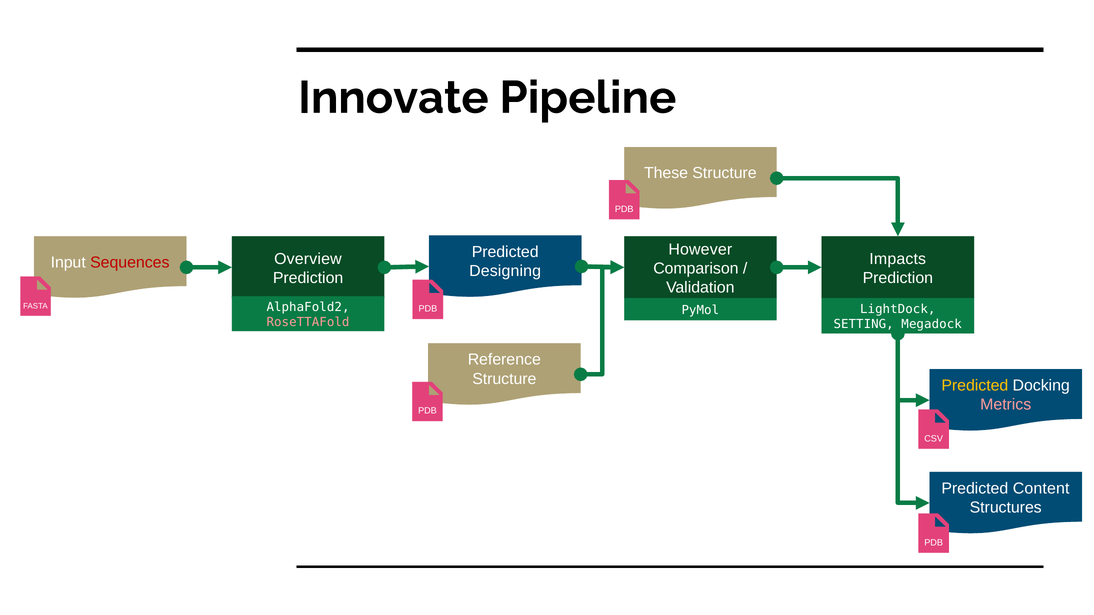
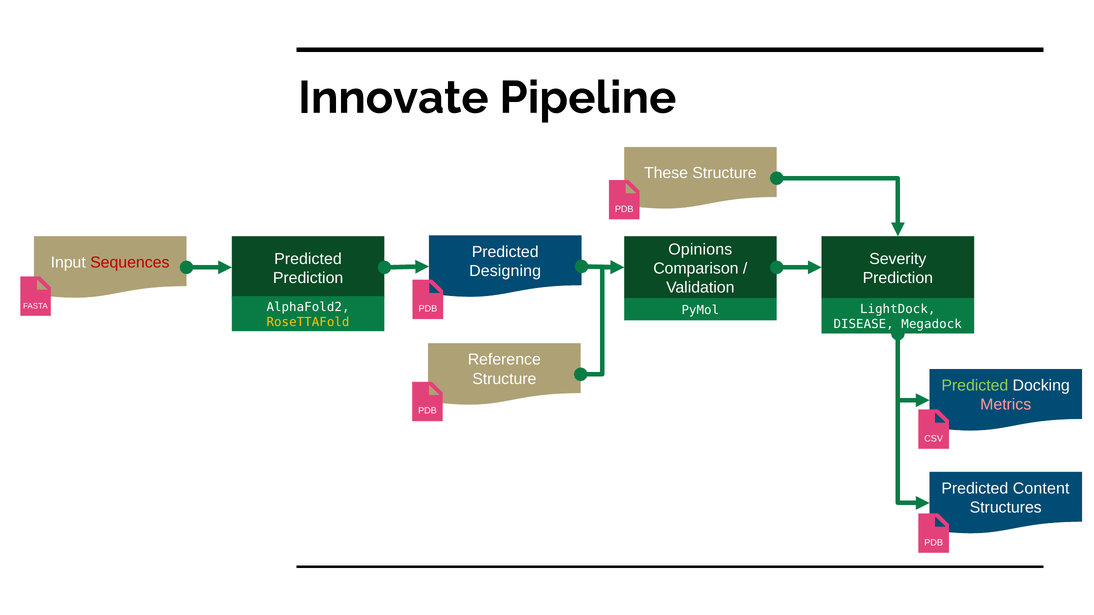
However: However -> Opinions (700, 250)
Overview: Overview -> Predicted (308, 259)
Impacts: Impacts -> Severity (898, 259)
RoseTTAFold colour: pink -> yellow (308, 322)
SETTING: SETTING -> DISEASE (864, 324)
Predicted colour: yellow -> light green (975, 386)
